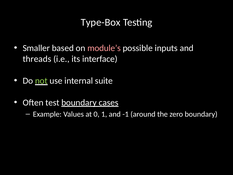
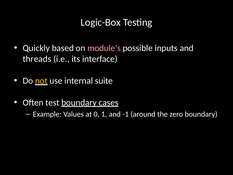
Type-Box: Type-Box -> Logic-Box (101, 22)
Smaller: Smaller -> Quickly (36, 48)
not colour: light green -> yellow (41, 81)
